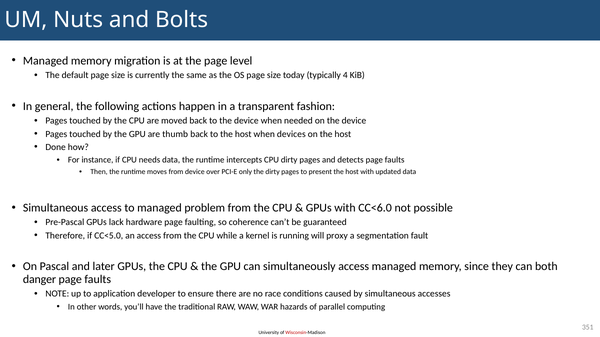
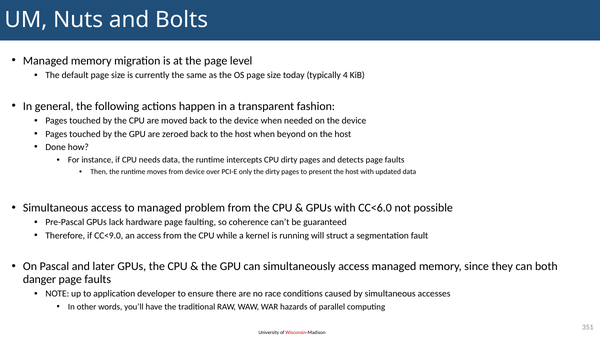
thumb: thumb -> zeroed (175, 134)
devices: devices -> beyond (291, 134)
CC<5.0: CC<5.0 -> CC<9.0 (109, 236)
proxy: proxy -> struct (337, 236)
